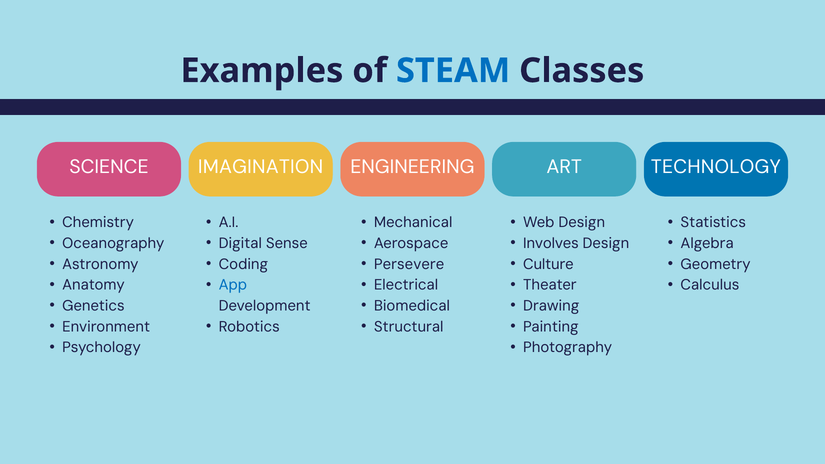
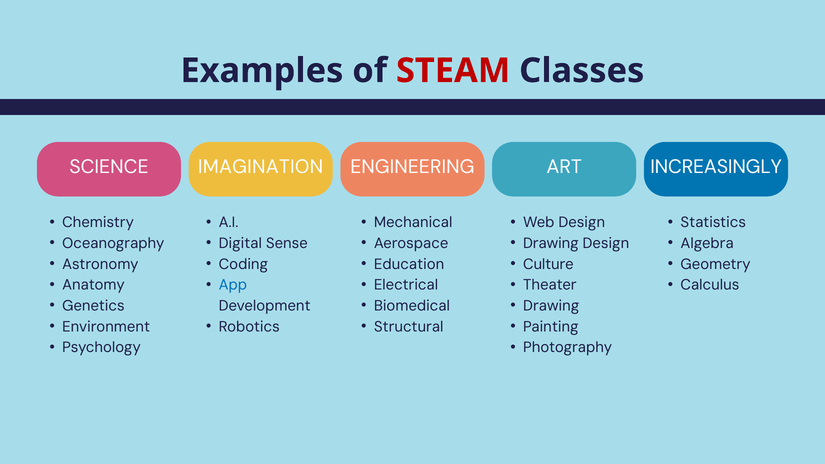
STEAM colour: blue -> red (453, 71)
TECHNOLOGY: TECHNOLOGY -> INCREASINGLY (716, 167)
Involves: Involves -> Drawing (551, 243)
Persevere: Persevere -> Education (409, 264)
